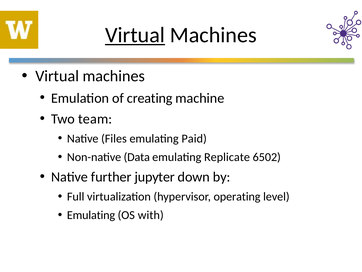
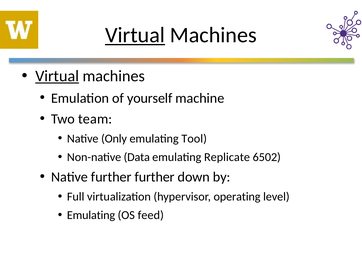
Virtual underline: none -> present (57, 76)
creating: creating -> yourself (150, 98)
Files: Files -> Only (114, 138)
Paid: Paid -> Tool (194, 138)
further jupyter: jupyter -> further (155, 177)
with: with -> feed (151, 215)
